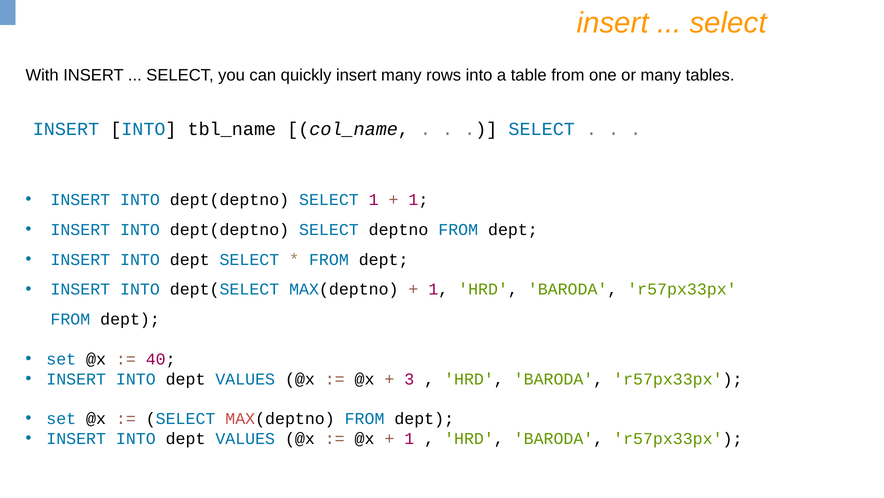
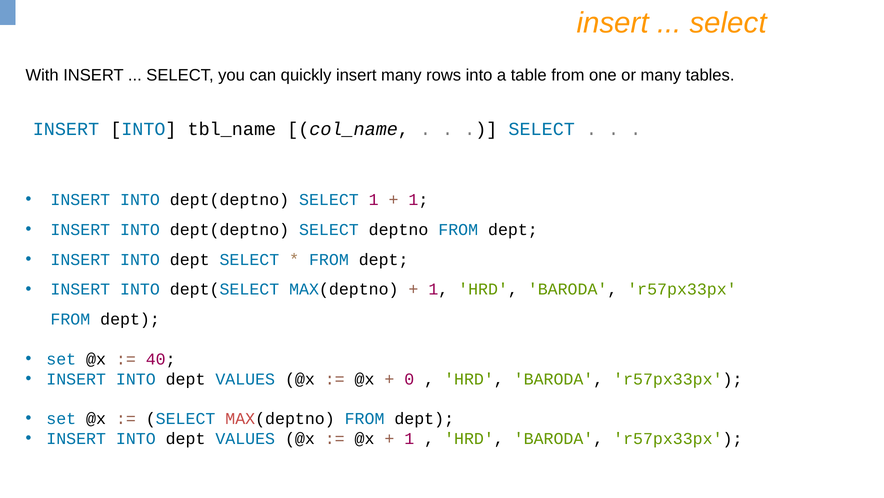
3: 3 -> 0 (409, 378)
